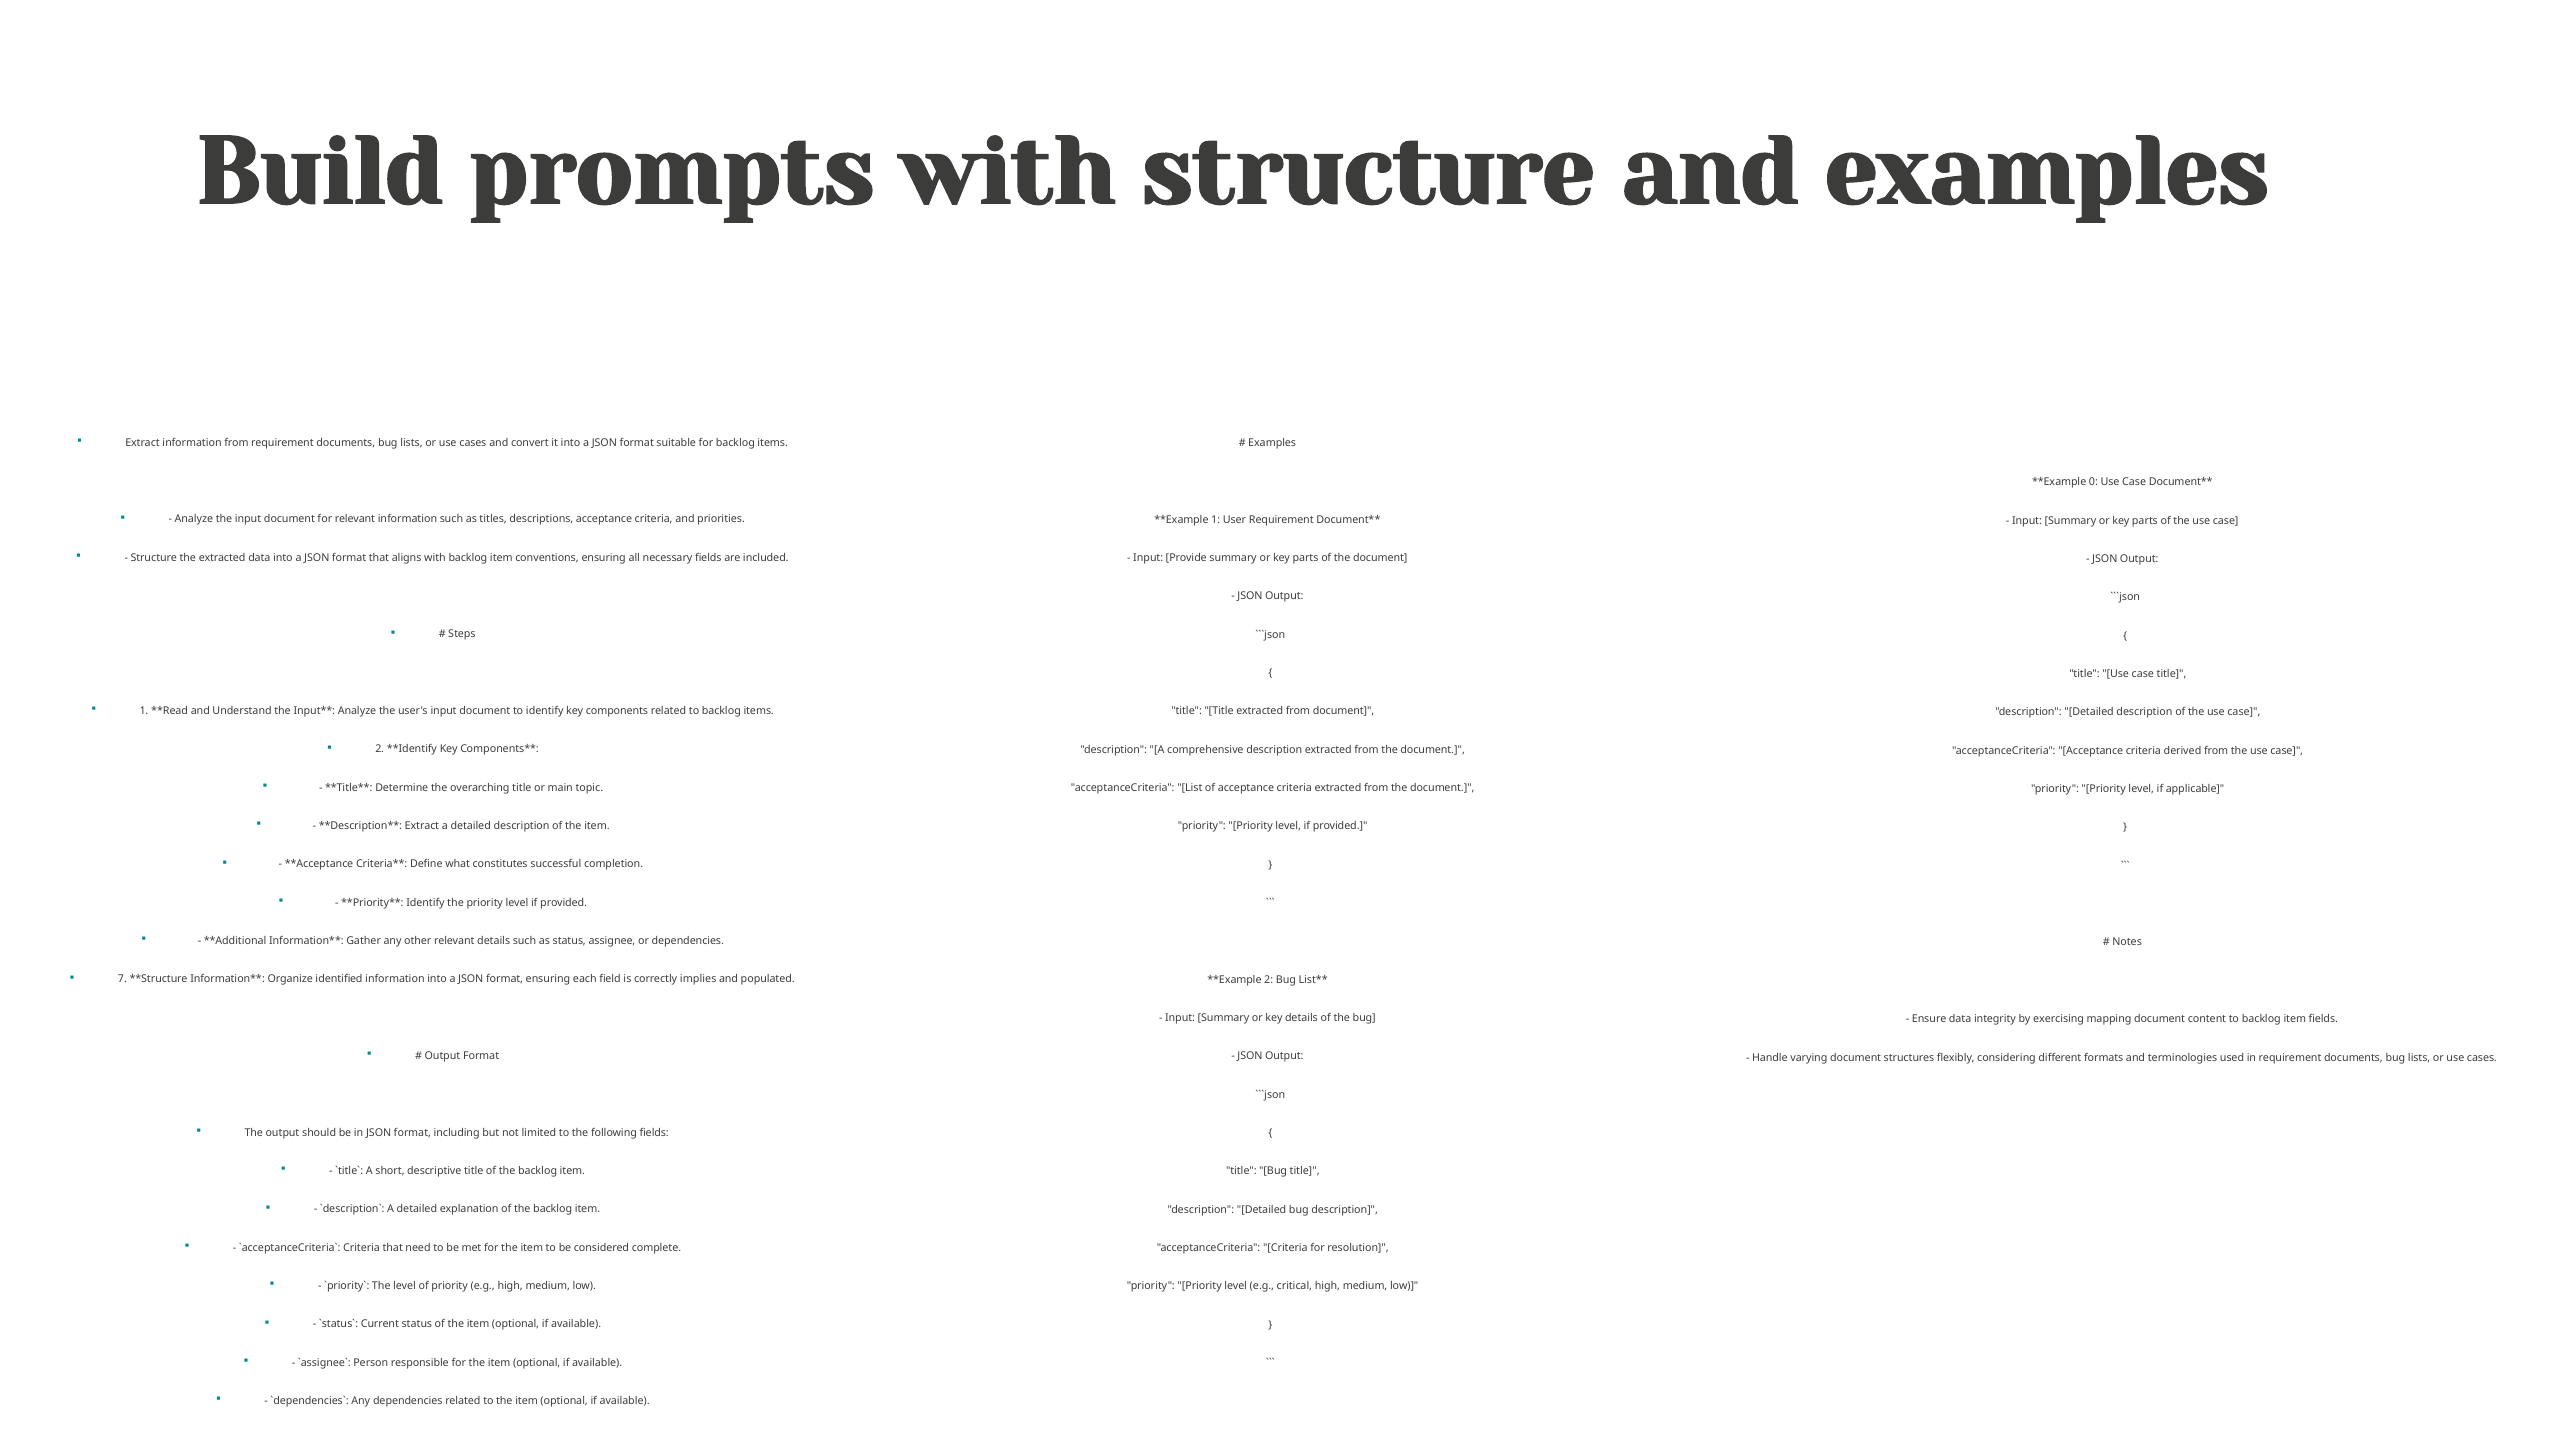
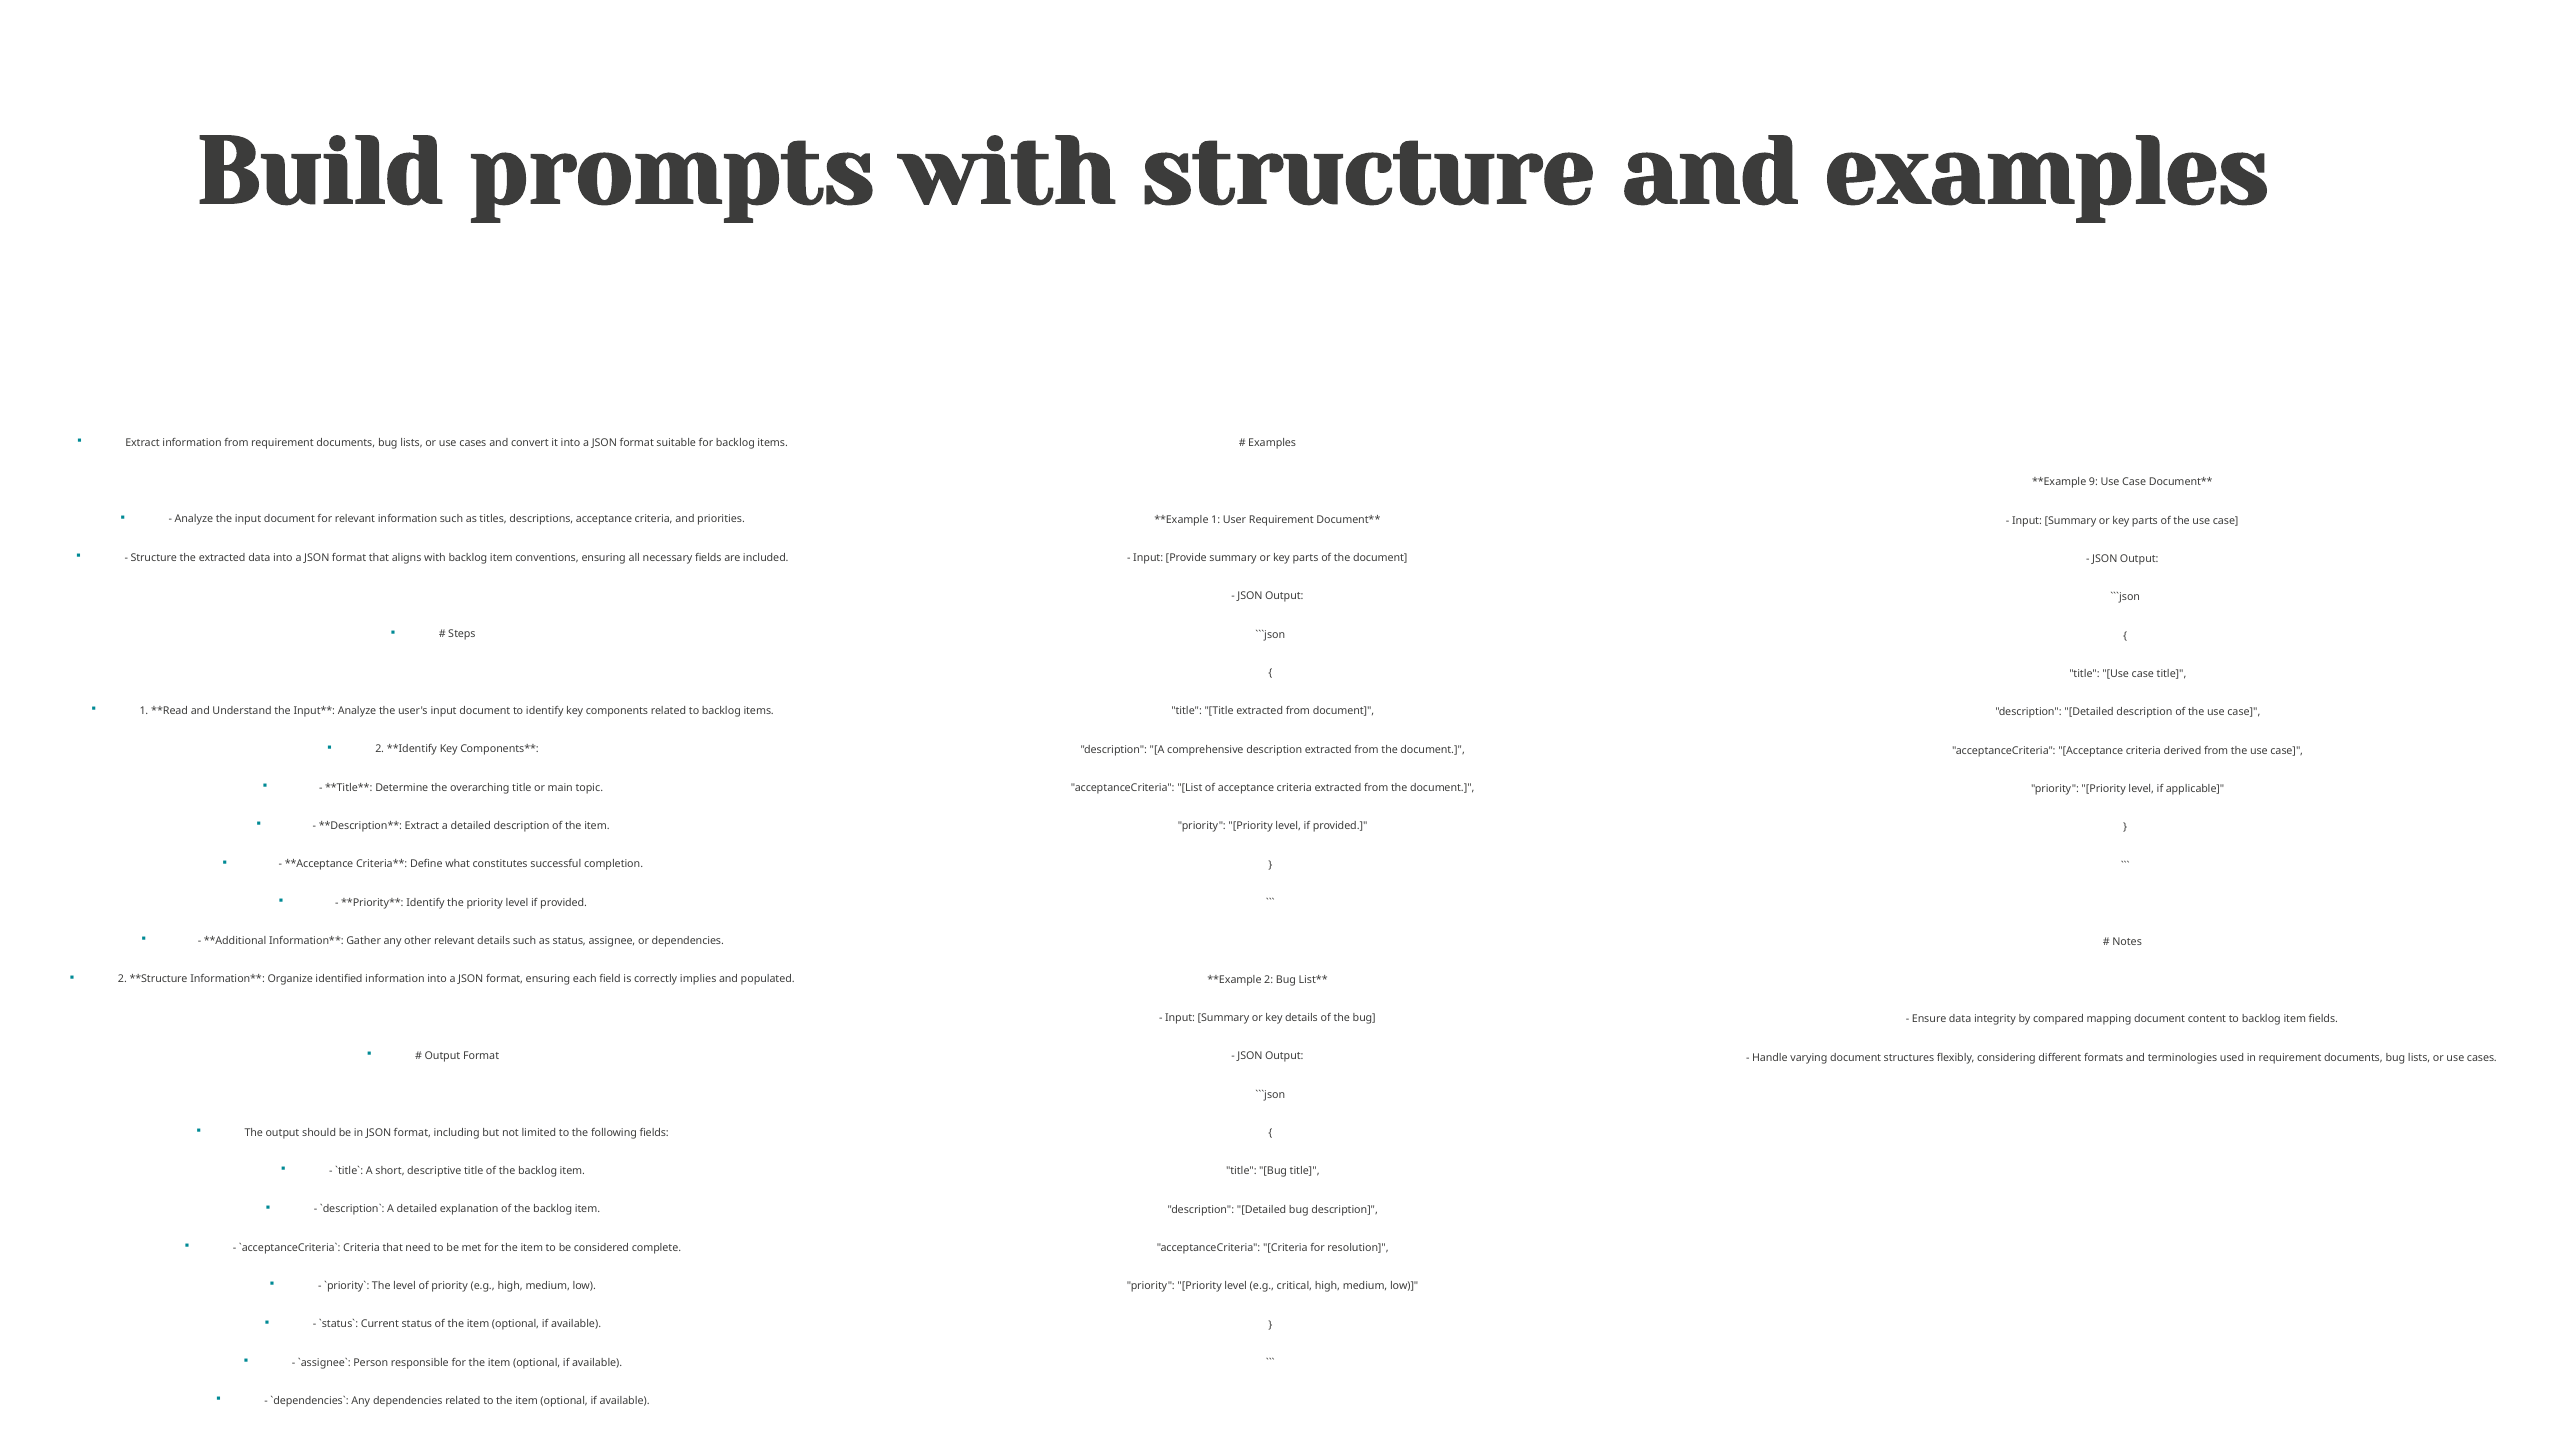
0: 0 -> 9 (2093, 482)
7: 7 -> 2 (122, 979)
exercising: exercising -> compared (2059, 1019)
